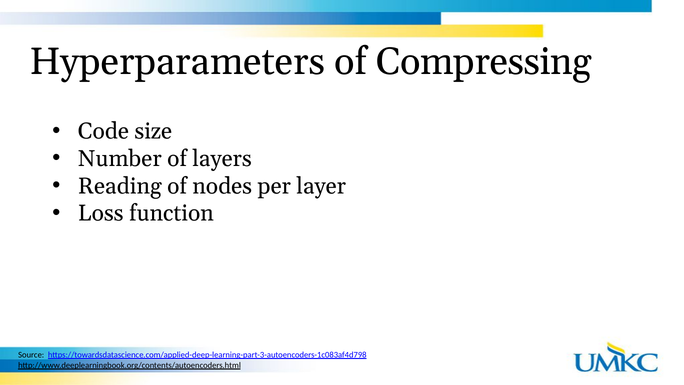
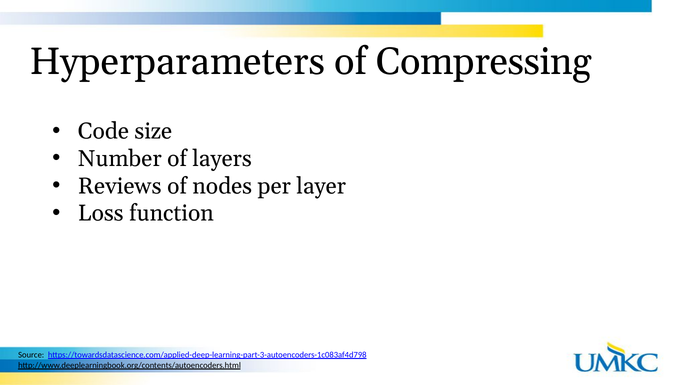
Reading: Reading -> Reviews (120, 186)
